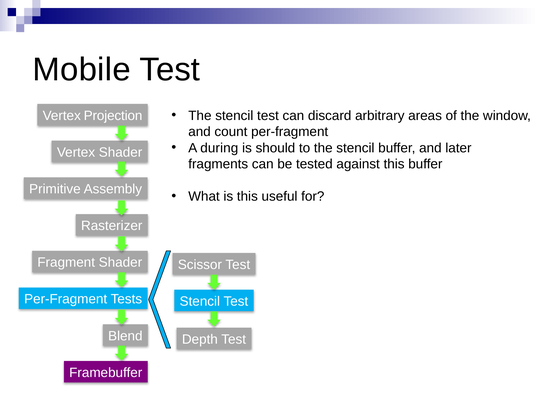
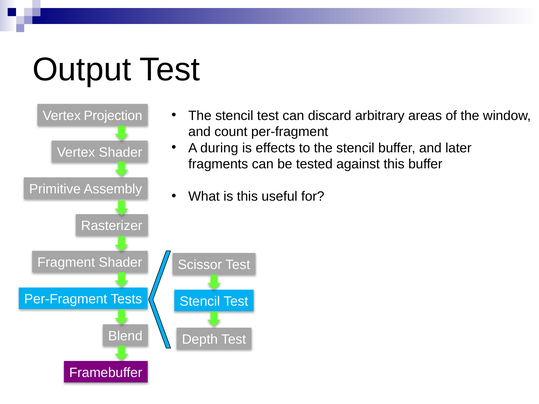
Mobile: Mobile -> Output (82, 70)
should: should -> effects (275, 148)
